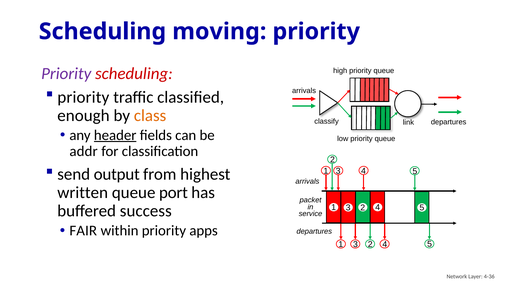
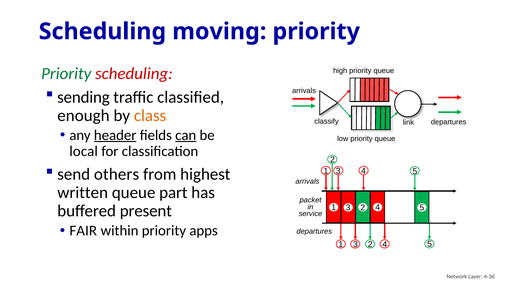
Priority colour: purple -> green (66, 73)
priority: priority -> sending (83, 97)
can underline: none -> present (186, 135)
addr: addr -> local (84, 151)
output: output -> others (117, 174)
port: port -> part (173, 192)
success: success -> present (146, 211)
